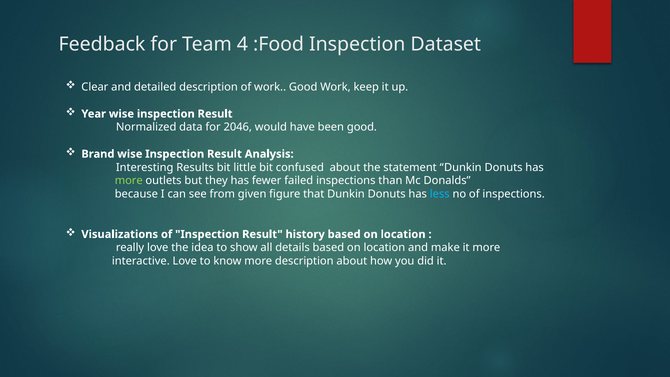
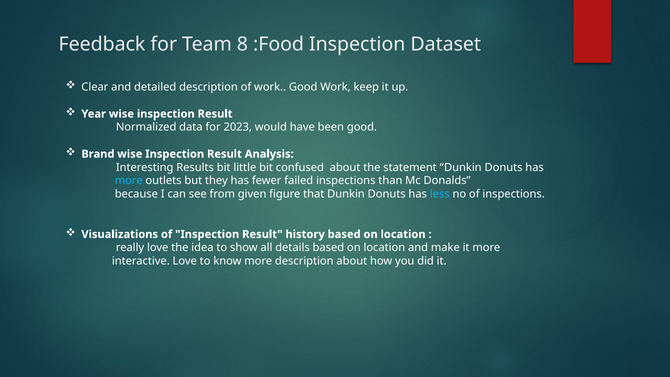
4: 4 -> 8 (242, 44)
2046: 2046 -> 2023 (238, 127)
more colour: light green -> light blue (129, 181)
